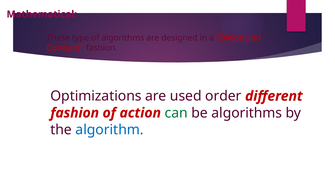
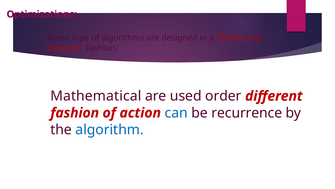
Mathematical: Mathematical -> Optimizations (42, 14)
Optimizations: Optimizations -> Mathematical (96, 96)
can colour: green -> blue (176, 113)
be algorithms: algorithms -> recurrence (247, 113)
